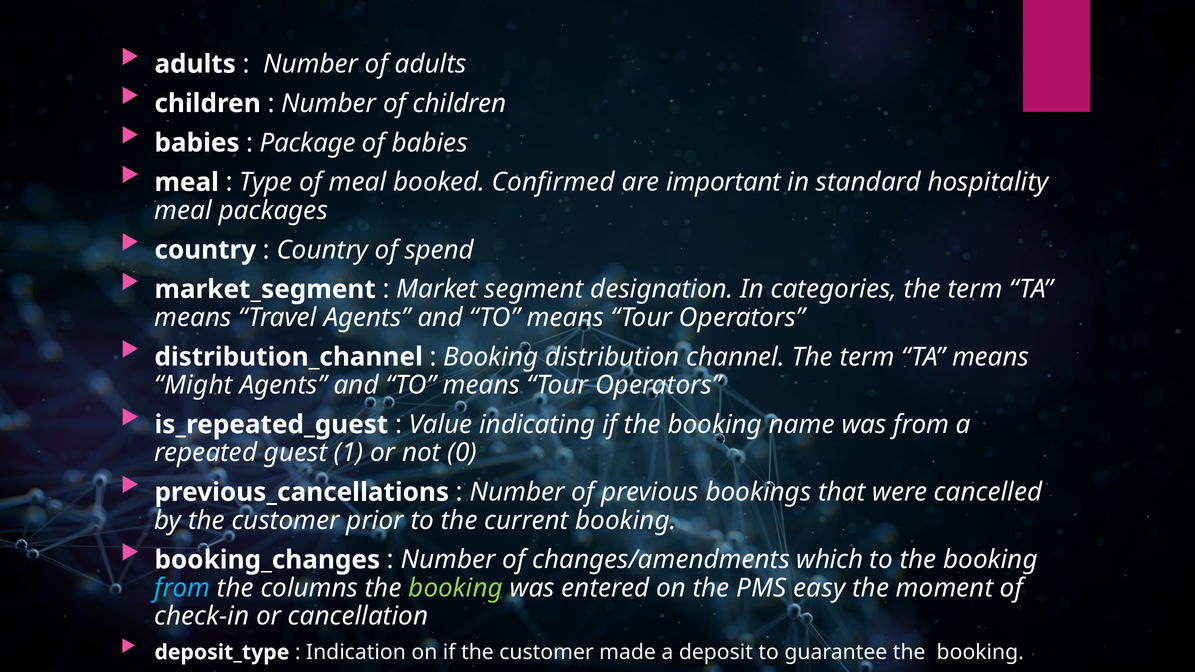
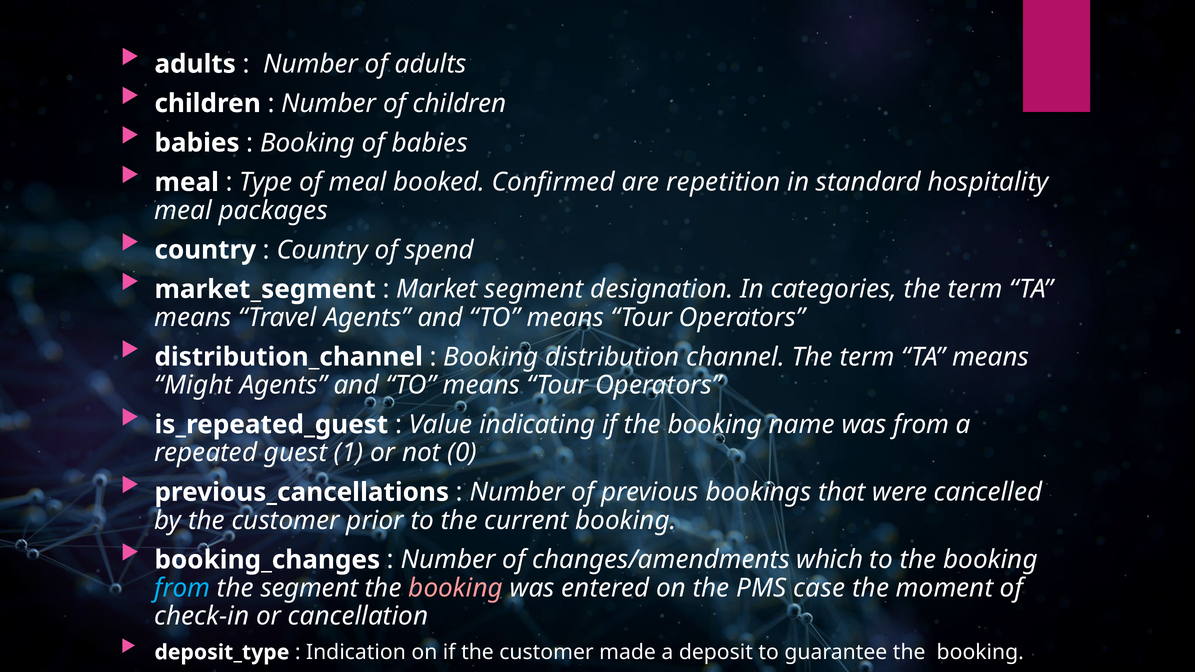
Package: Package -> Booking (308, 143)
important: important -> repetition (723, 182)
the columns: columns -> segment (309, 588)
booking colour: light green -> pink (456, 588)
easy: easy -> case (819, 588)
